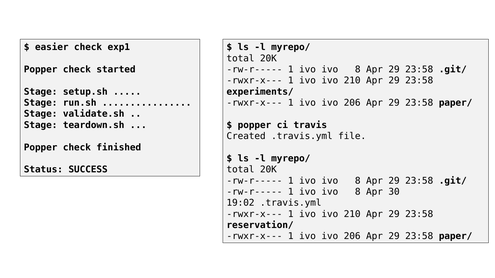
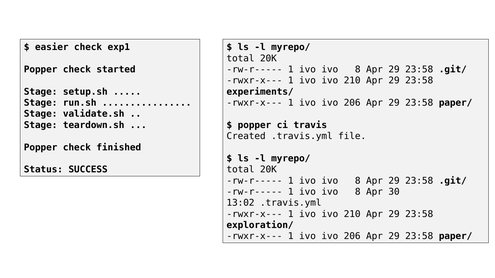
19:02: 19:02 -> 13:02 (241, 203)
reservation/: reservation/ -> exploration/ (260, 225)
